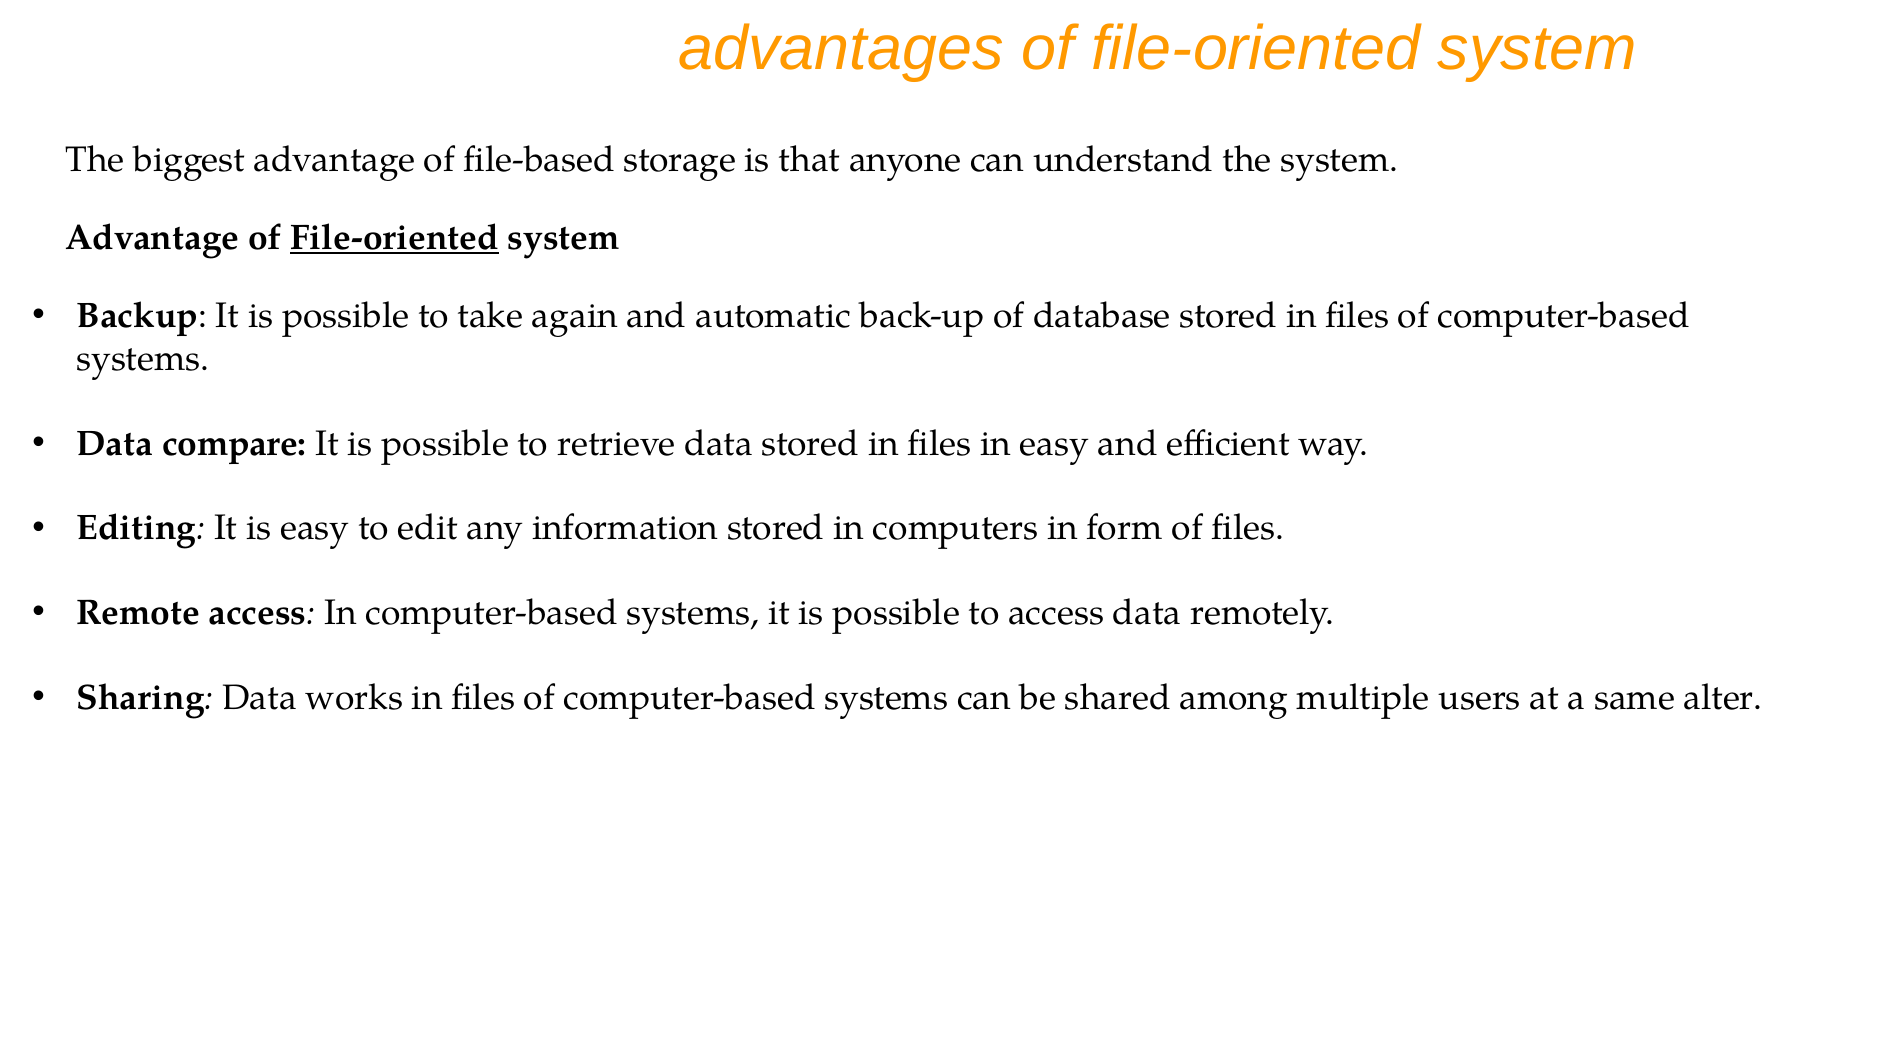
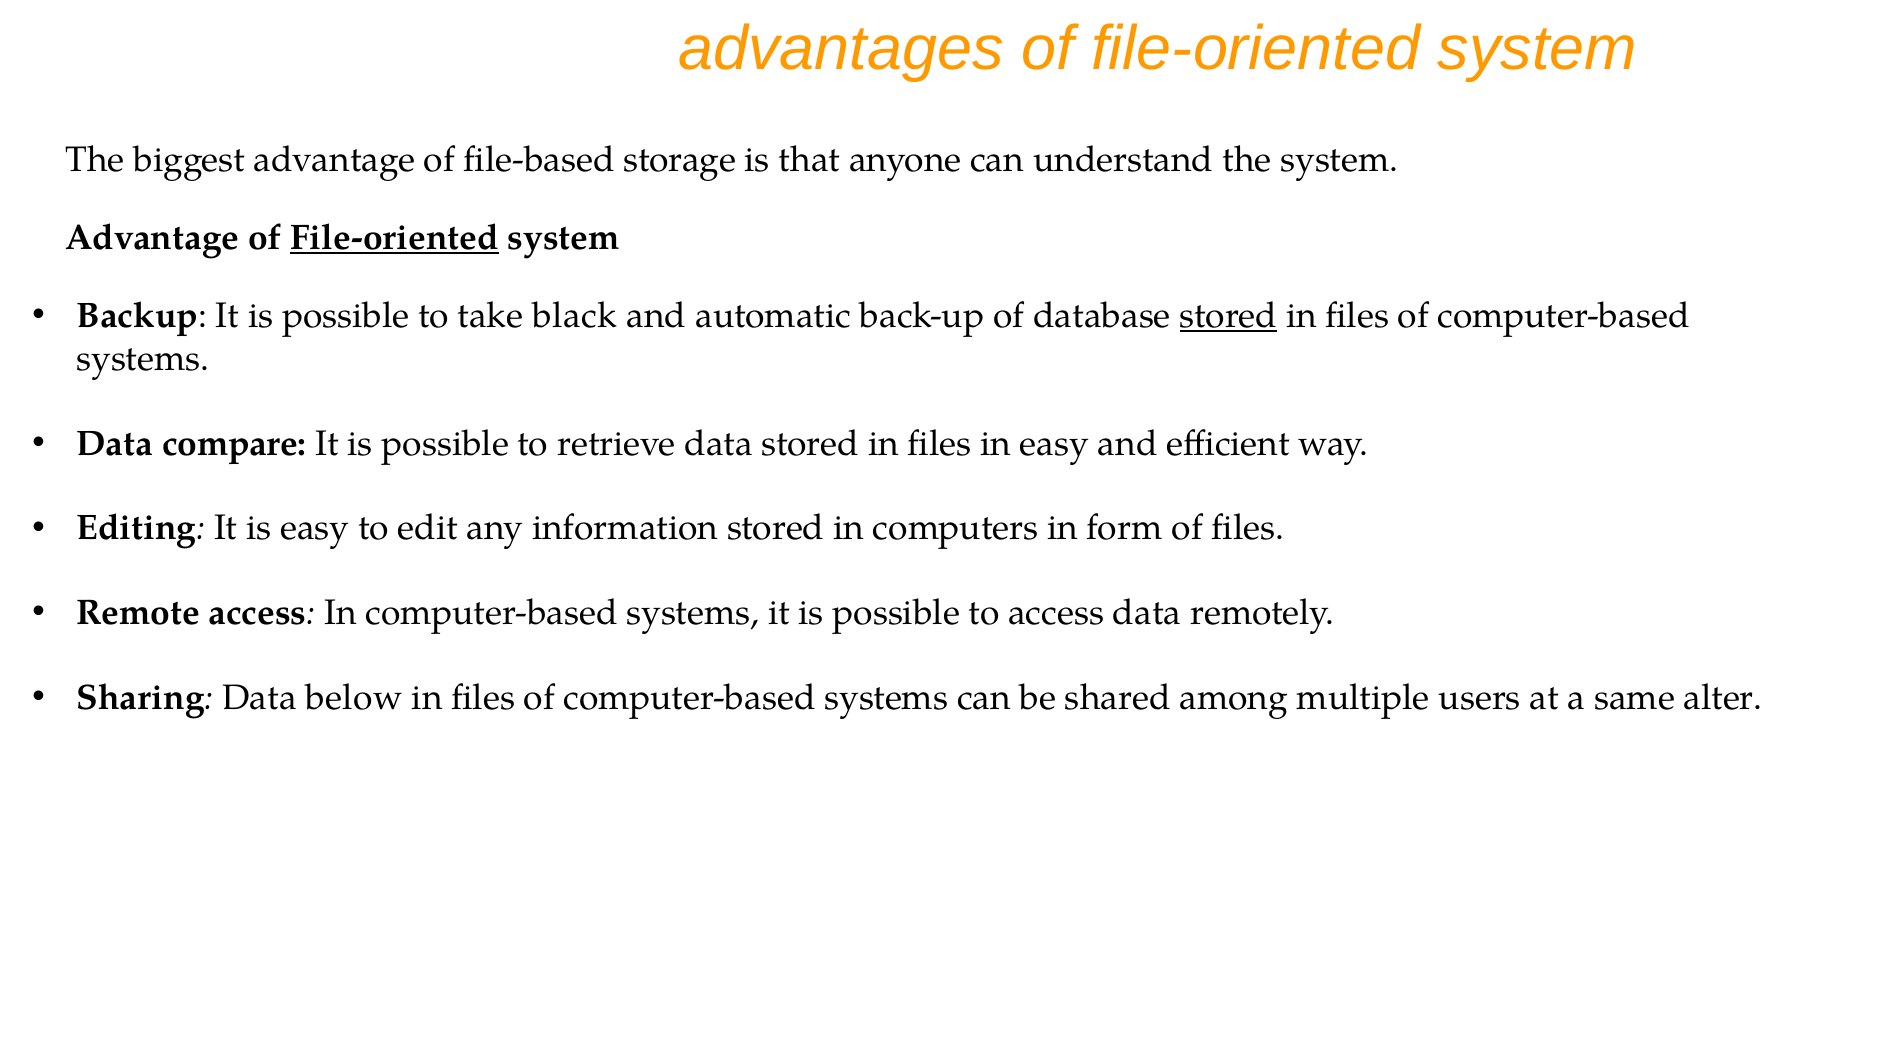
again: again -> black (575, 316)
stored underline: none -> present (1229, 316)
works: works -> below (354, 698)
